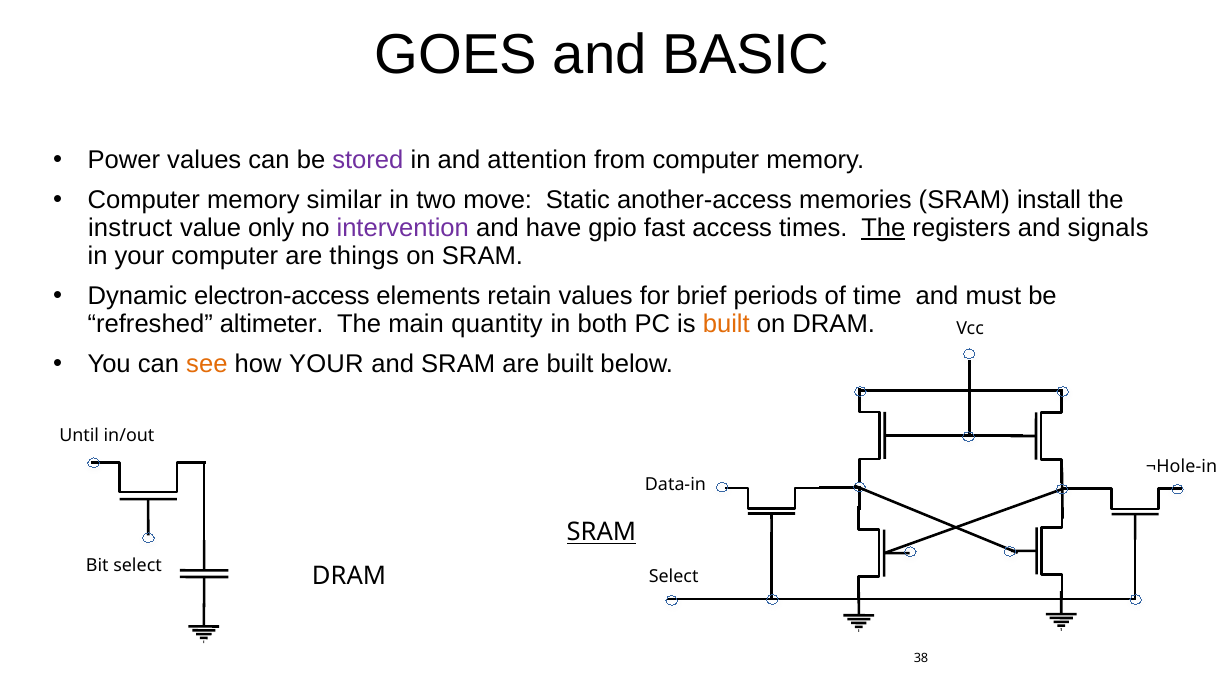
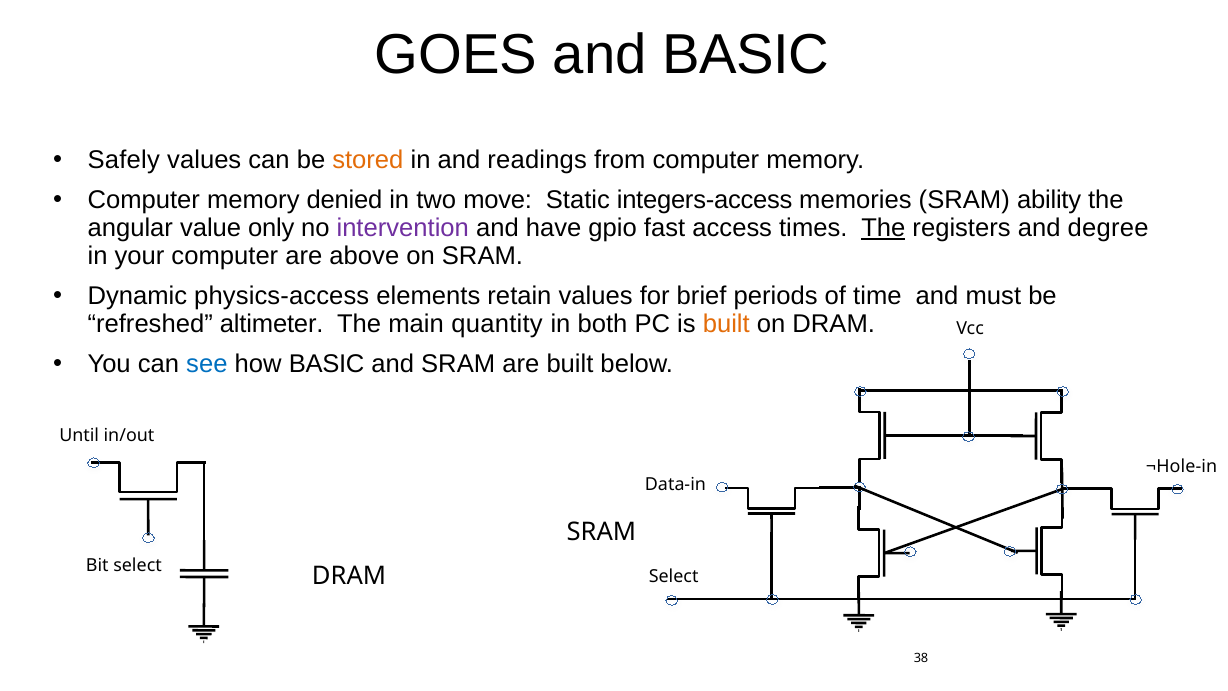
Power: Power -> Safely (124, 160)
stored colour: purple -> orange (368, 160)
attention: attention -> readings (537, 160)
similar: similar -> denied (345, 200)
another-access: another-access -> integers-access (705, 200)
install: install -> ability (1049, 200)
instruct: instruct -> angular (130, 228)
signals: signals -> degree (1108, 228)
things: things -> above (364, 256)
electron-access: electron-access -> physics-access (282, 296)
see colour: orange -> blue (207, 364)
how YOUR: YOUR -> BASIC (327, 364)
SRAM underline: present -> none (601, 532)
